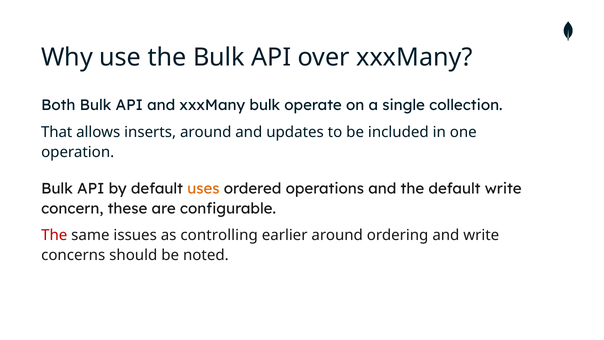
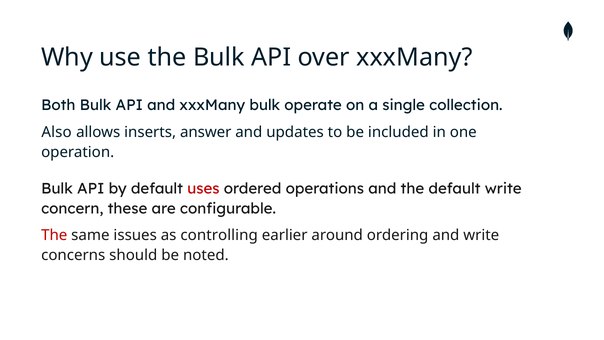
That: That -> Also (57, 132)
inserts around: around -> answer (206, 132)
uses colour: orange -> red (203, 189)
